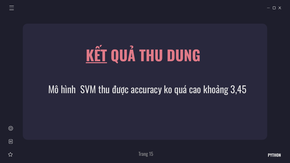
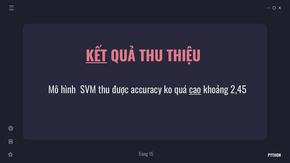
DUNG: DUNG -> THIỆU (184, 57)
cao underline: none -> present (195, 90)
3,45: 3,45 -> 2,45 (239, 90)
